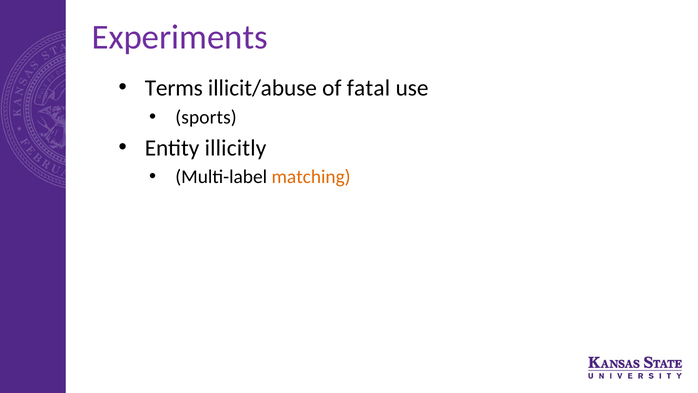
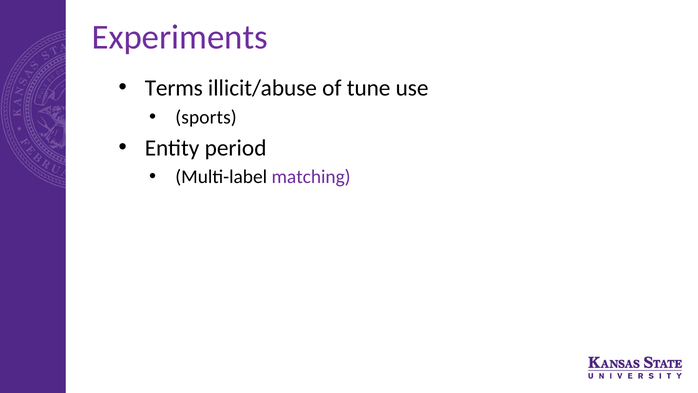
fatal: fatal -> tune (369, 88)
illicitly: illicitly -> period (236, 148)
matching colour: orange -> purple (311, 177)
